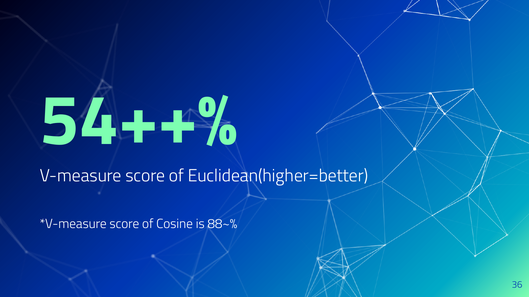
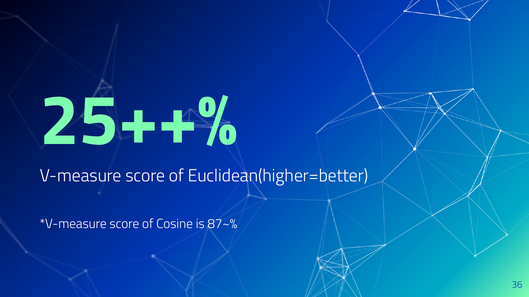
54++%: 54++% -> 25++% (138, 121)
88~%: 88~% -> 87~% (222, 224)
